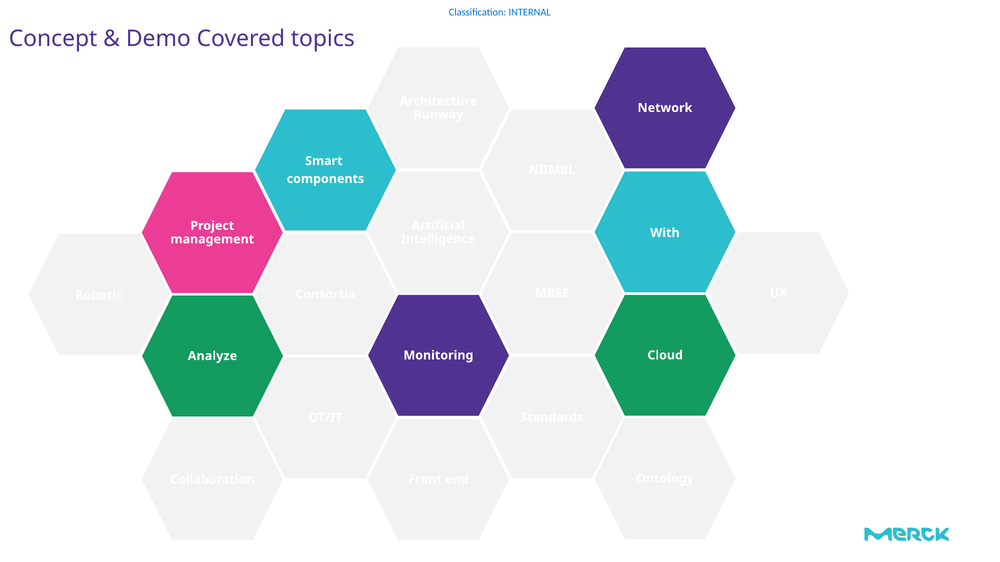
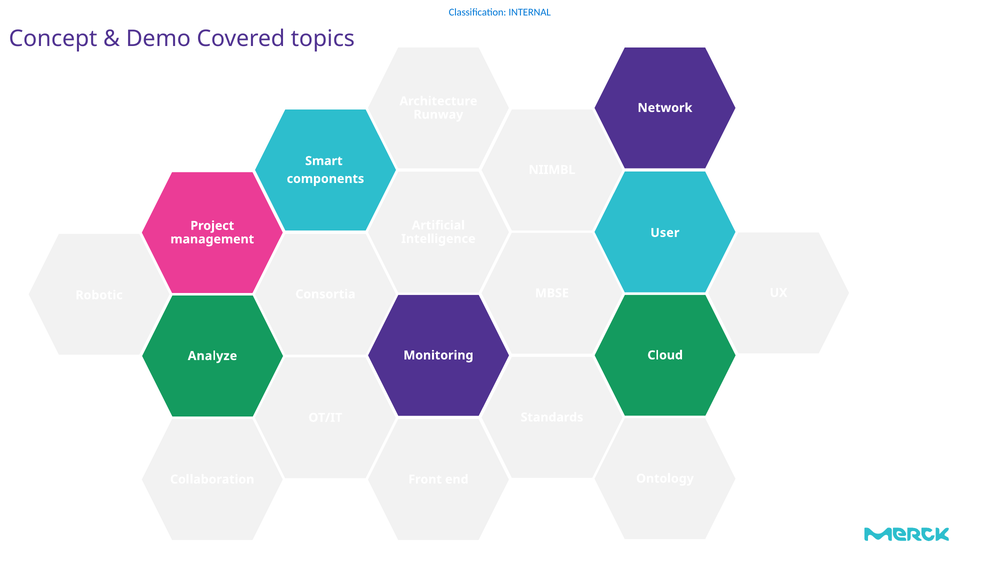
With: With -> User (665, 233)
